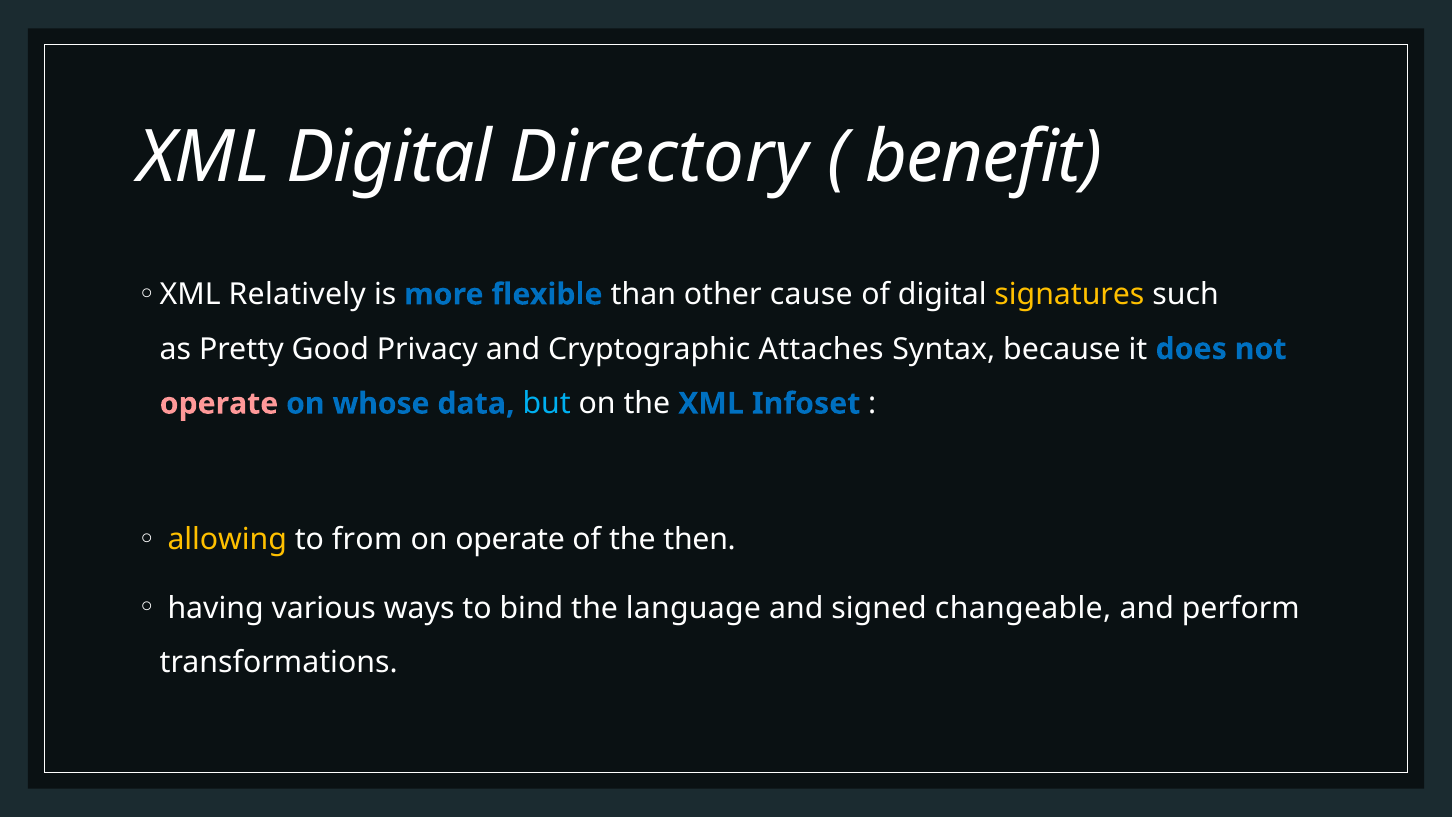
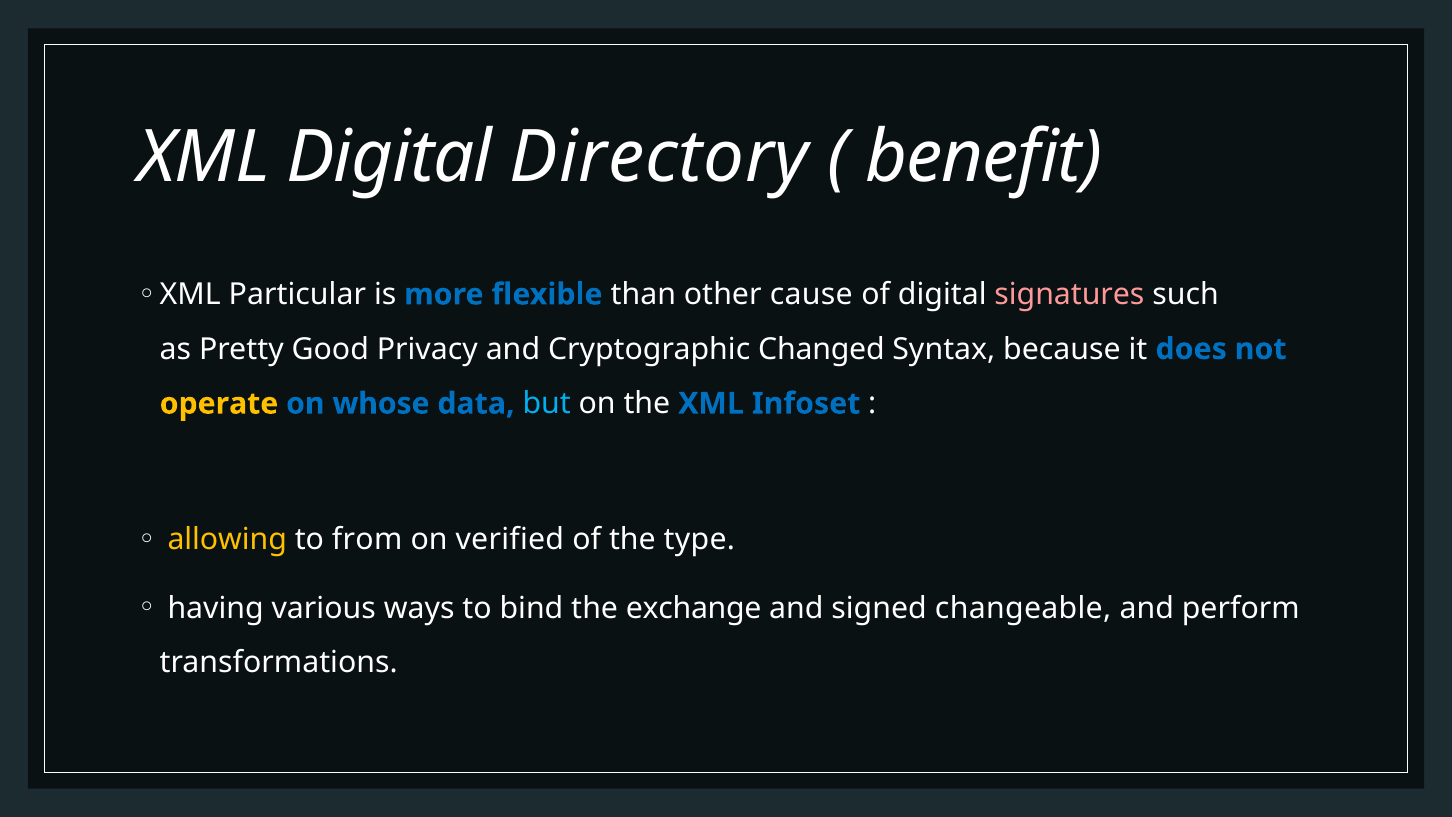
Relatively: Relatively -> Particular (297, 294)
signatures colour: yellow -> pink (1069, 294)
Attaches: Attaches -> Changed (821, 349)
operate colour: pink -> yellow (219, 403)
on operate: operate -> verified (510, 540)
then: then -> type (699, 540)
language: language -> exchange (694, 608)
